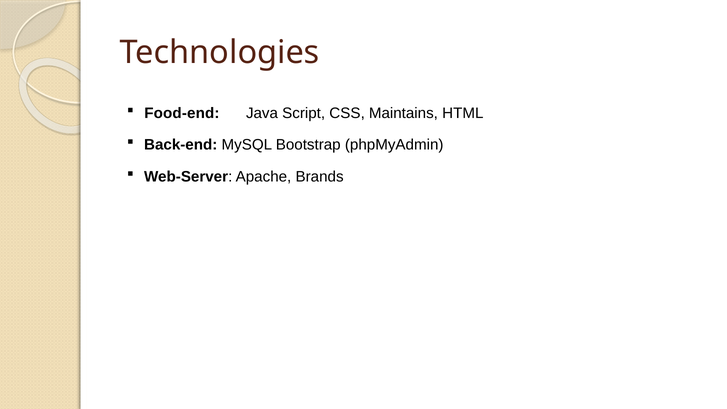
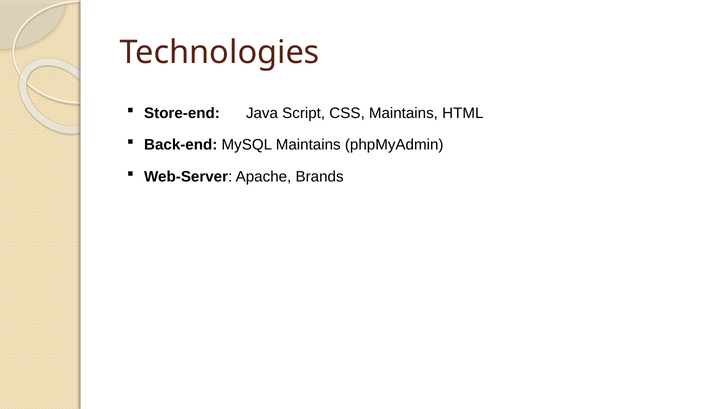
Food-end: Food-end -> Store-end (182, 113)
MySQL Bootstrap: Bootstrap -> Maintains (308, 145)
